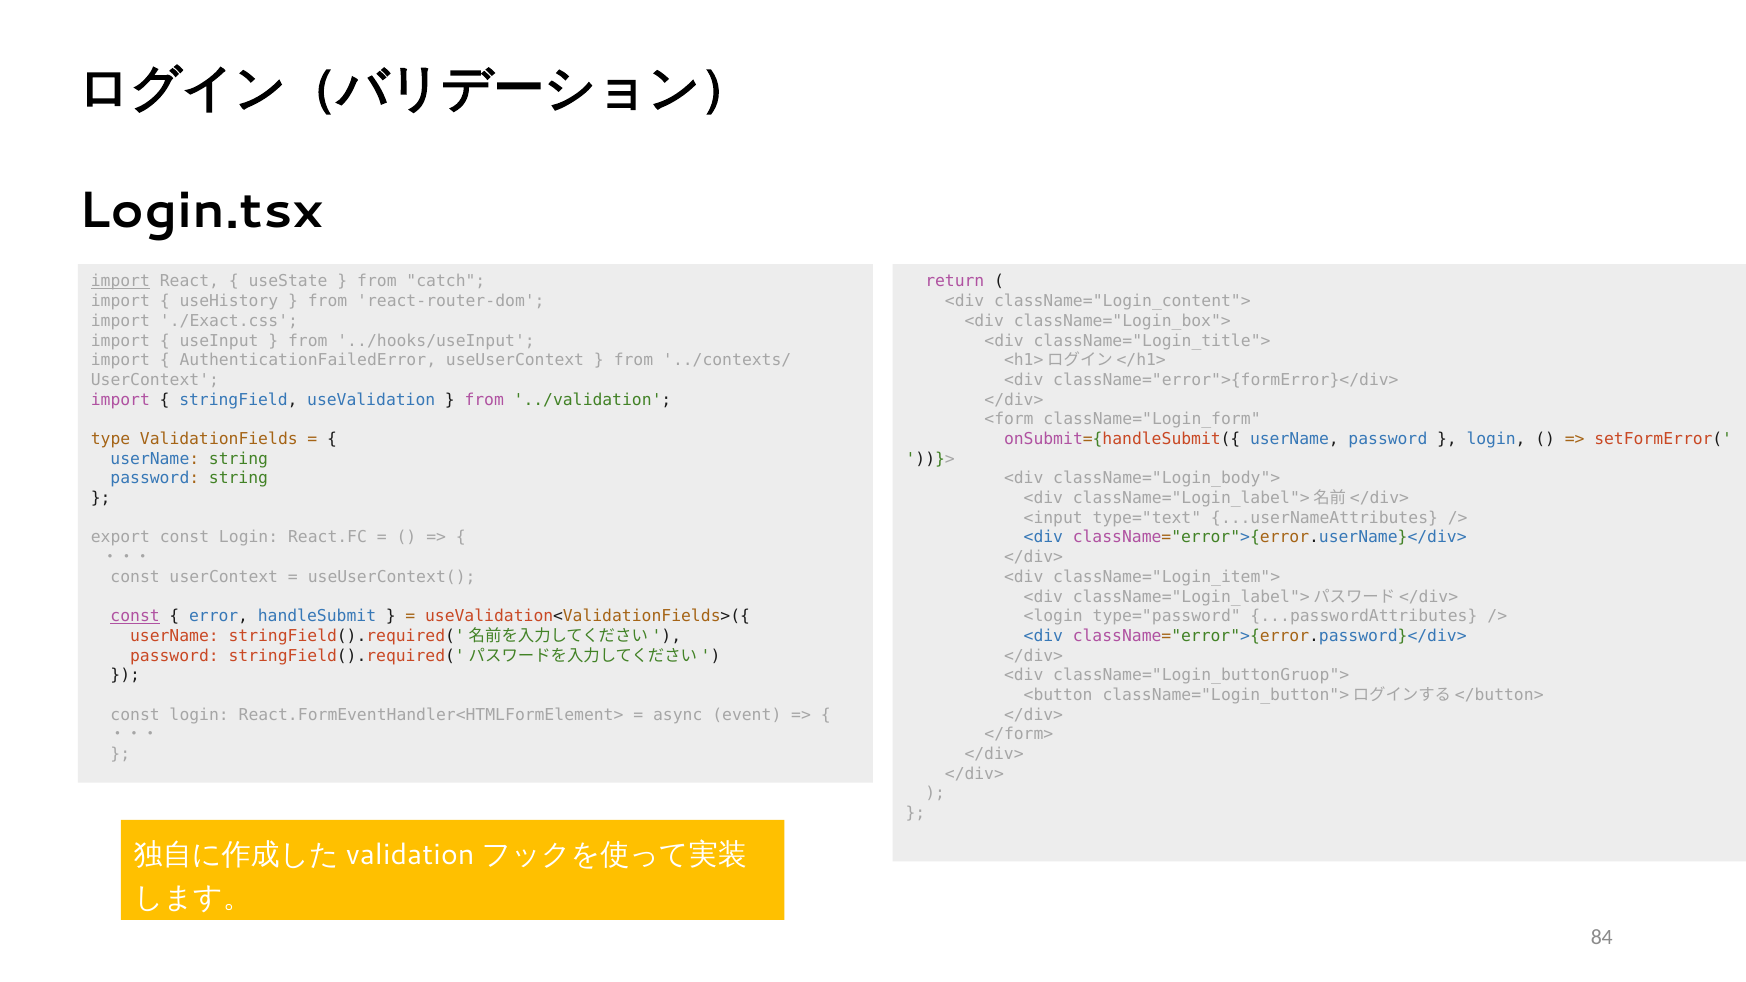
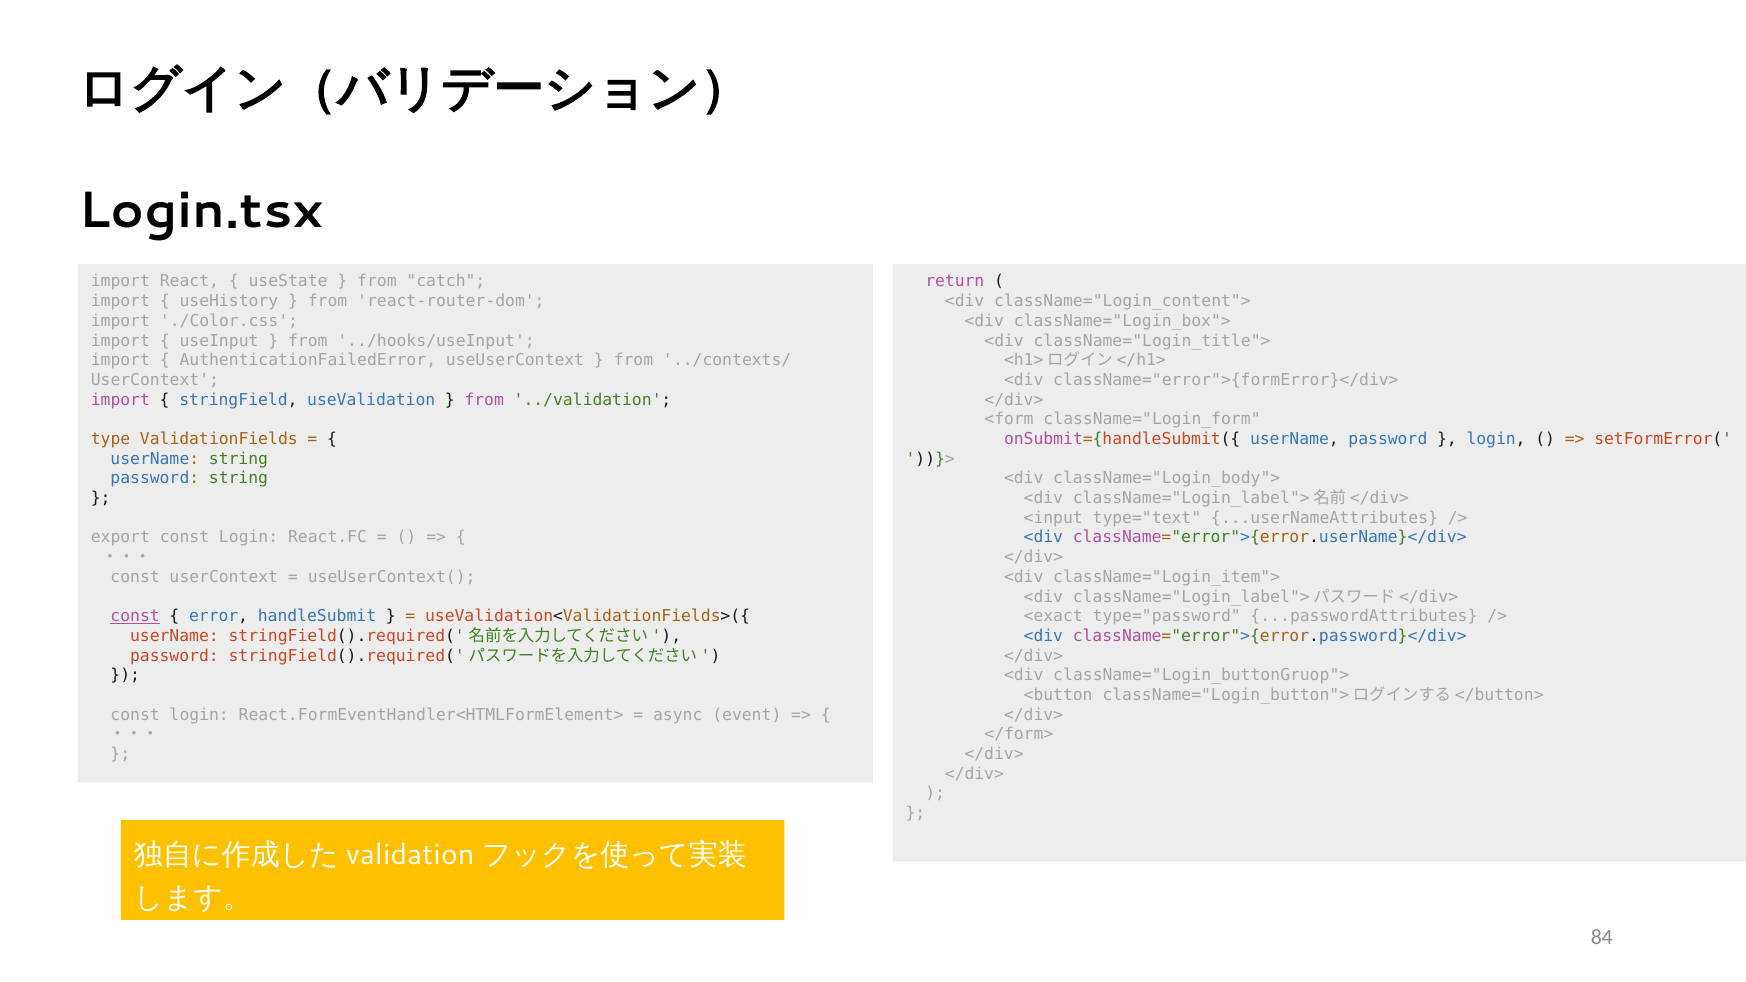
import underline: present -> none (120, 282)
./Exact.css: ./Exact.css -> ./Color.css (229, 321)
<login: <login -> <exact (1053, 616)
